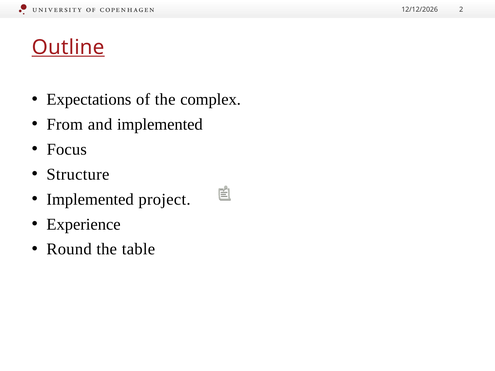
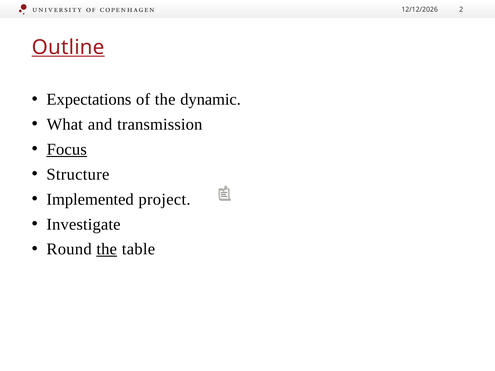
complex: complex -> dynamic (211, 100)
From: From -> What (65, 125)
and implemented: implemented -> transmission (160, 125)
Focus underline: none -> present (67, 150)
Experience: Experience -> Investigate (83, 224)
the underline: none -> present (107, 249)
